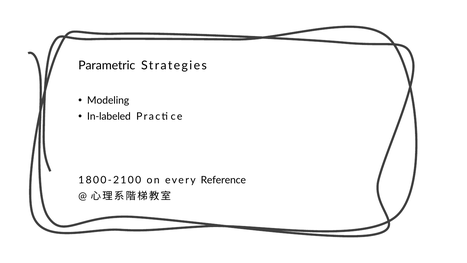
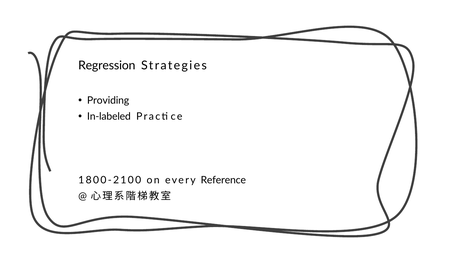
Parametric: Parametric -> Regression (107, 65)
Modeling: Modeling -> Providing (108, 100)
